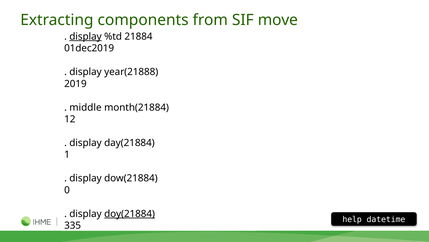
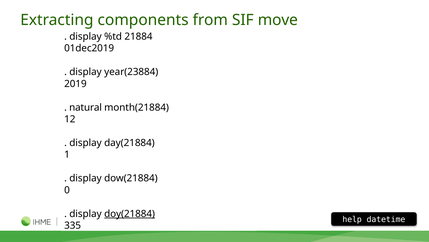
display underline: present -> none (86, 36)
year(21888: year(21888 -> year(23884 (131, 72)
middle: middle -> natural (86, 107)
